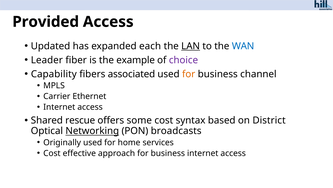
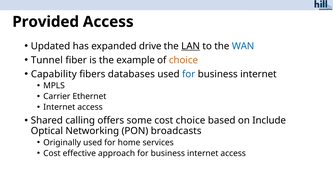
each: each -> drive (150, 46)
Leader: Leader -> Tunnel (47, 60)
choice colour: purple -> orange (183, 60)
associated: associated -> databases (131, 74)
for colour: orange -> blue (189, 74)
channel: channel -> internet (258, 74)
rescue: rescue -> calling (80, 120)
cost syntax: syntax -> choice (191, 120)
District: District -> Include (269, 120)
Networking underline: present -> none (92, 130)
